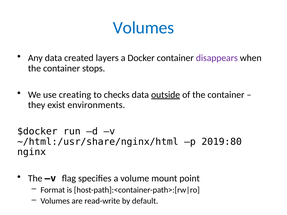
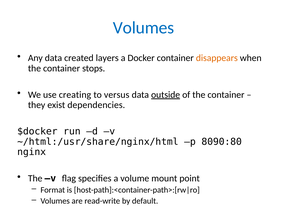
disappears colour: purple -> orange (217, 58)
checks: checks -> versus (117, 95)
environments: environments -> dependencies (96, 105)
2019:80: 2019:80 -> 8090:80 (222, 142)
